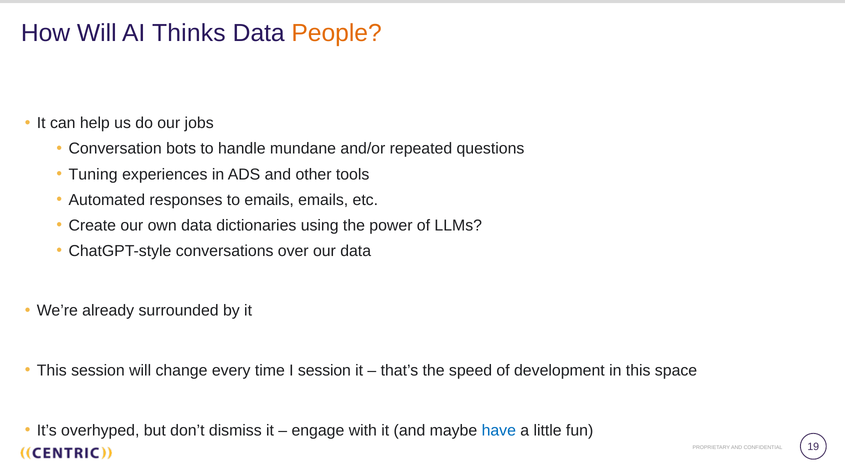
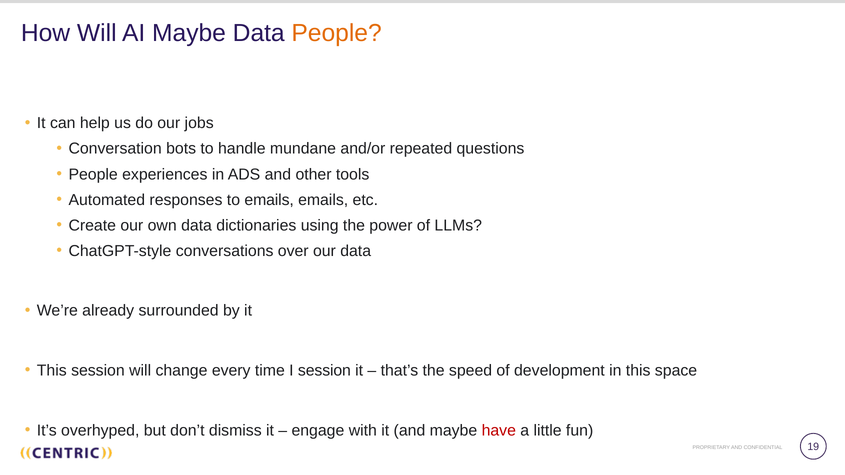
AI Thinks: Thinks -> Maybe (189, 33)
Tuning: Tuning -> People (93, 174)
have colour: blue -> red (499, 431)
